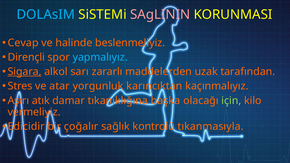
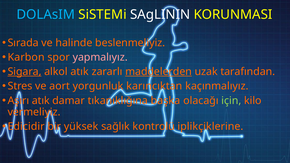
SAgLININ colour: pink -> white (160, 15)
Cevap: Cevap -> Sırada (23, 43)
Dirençli: Dirençli -> Karbon (26, 57)
yapmalıyız colour: light blue -> pink (100, 57)
alkol sarı: sarı -> atık (80, 72)
maddelerden underline: none -> present (159, 72)
atar: atar -> aort (60, 86)
çoğalır: çoğalır -> yüksek (81, 126)
tıkanmasıyla: tıkanmasıyla -> iplikçiklerine (210, 126)
